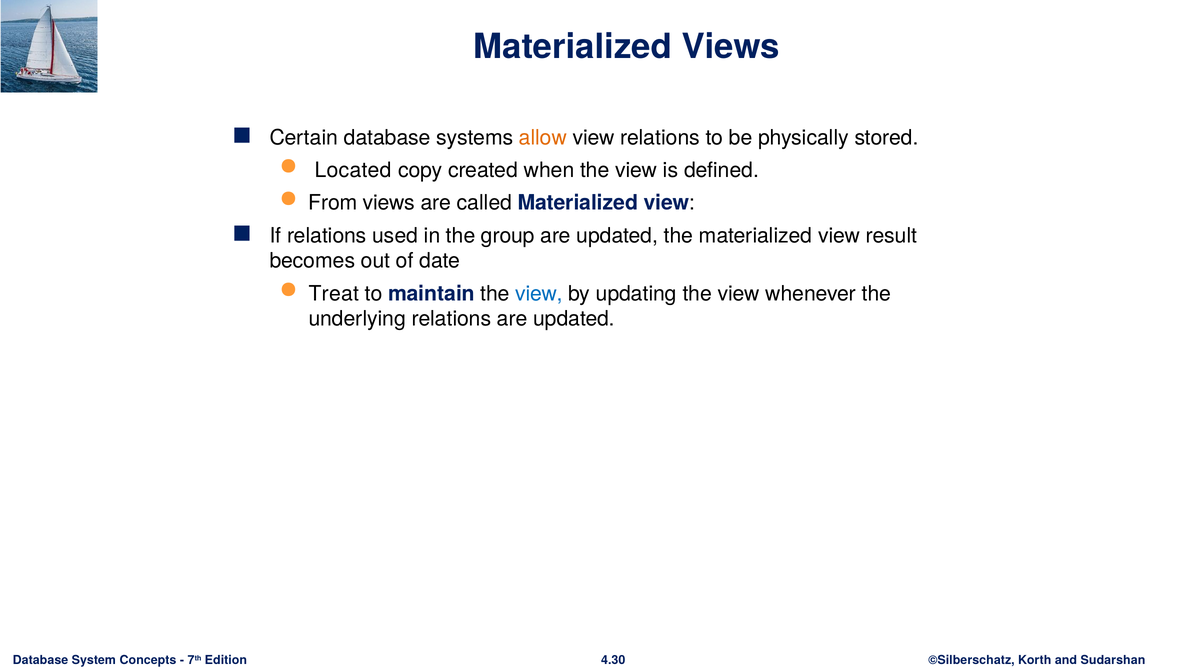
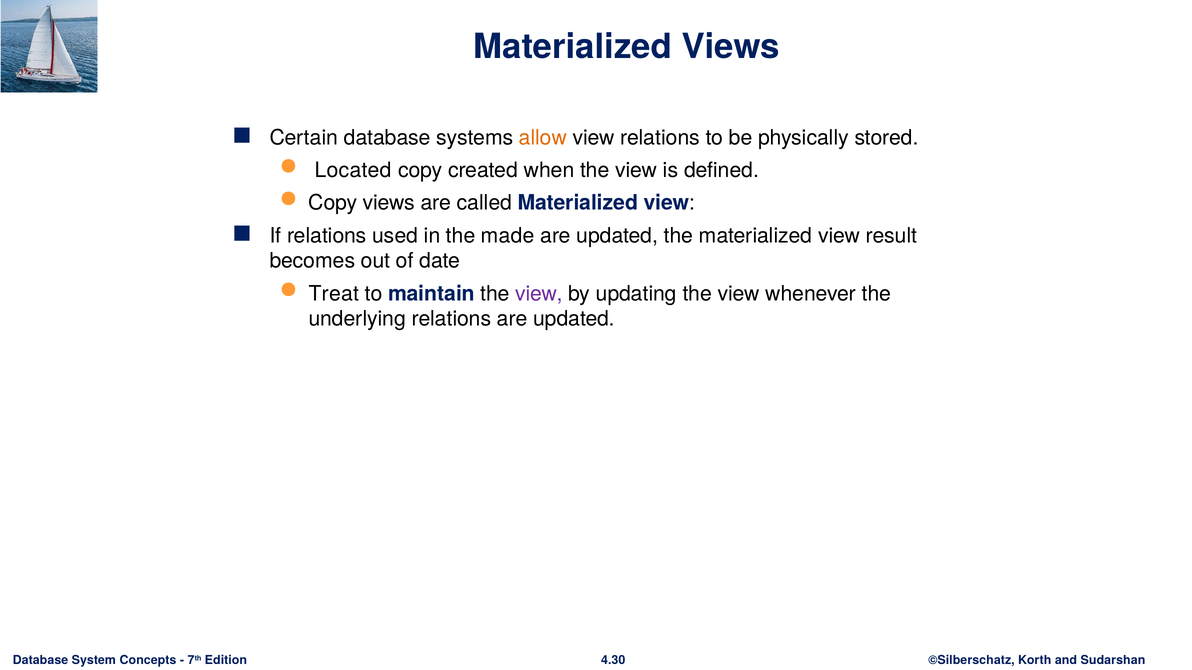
From: From -> Copy (333, 203)
group: group -> made (508, 236)
view colour: blue -> purple (539, 294)
